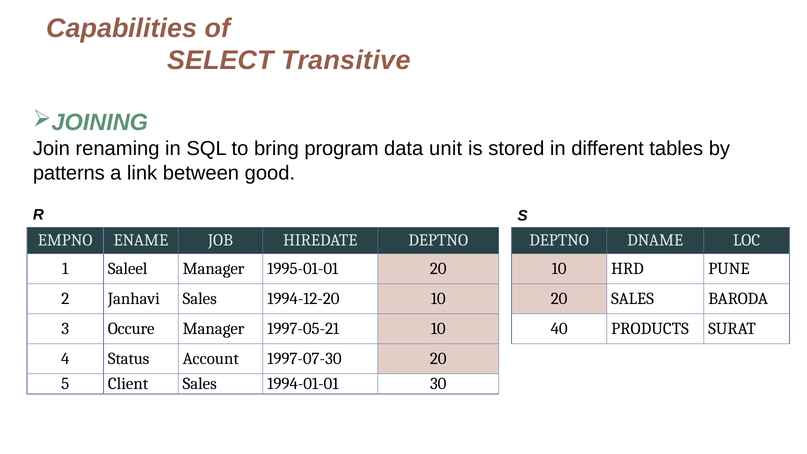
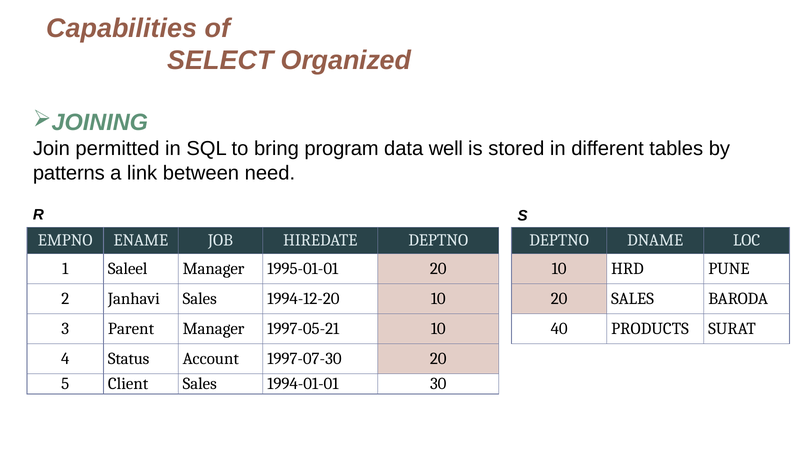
Transitive: Transitive -> Organized (346, 61)
renaming: renaming -> permitted (117, 149)
unit: unit -> well (446, 149)
good: good -> need (270, 173)
Occure: Occure -> Parent (131, 329)
